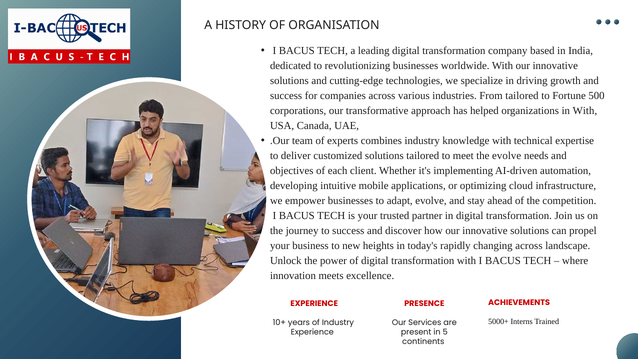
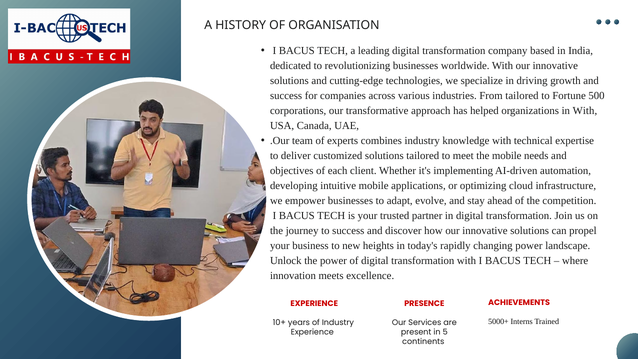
the evolve: evolve -> mobile (507, 156)
changing across: across -> power (529, 246)
